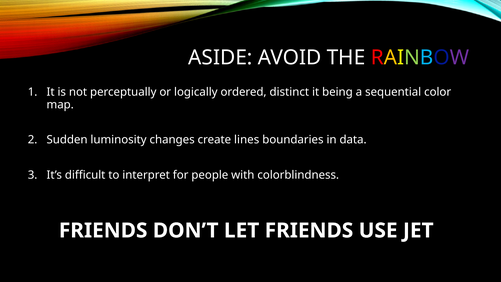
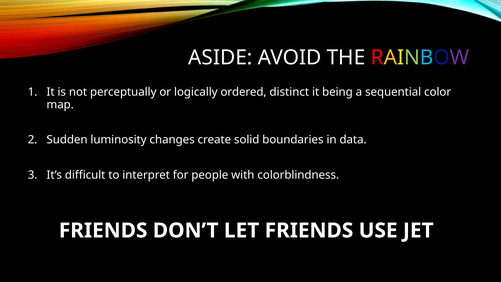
lines: lines -> solid (247, 140)
